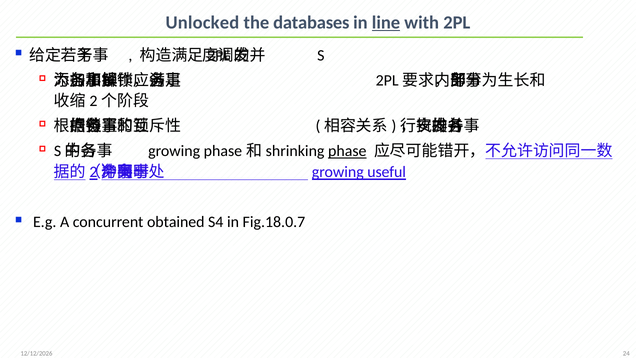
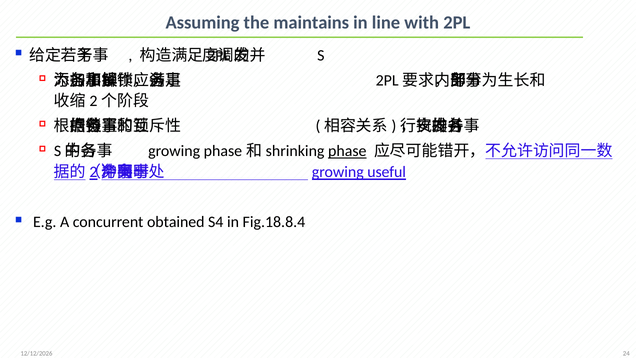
Unlocked: Unlocked -> Assuming (203, 22)
databases: databases -> maintains (311, 22)
line underline: present -> none (386, 22)
Fig.18.0.7: Fig.18.0.7 -> Fig.18.8.4 (274, 222)
